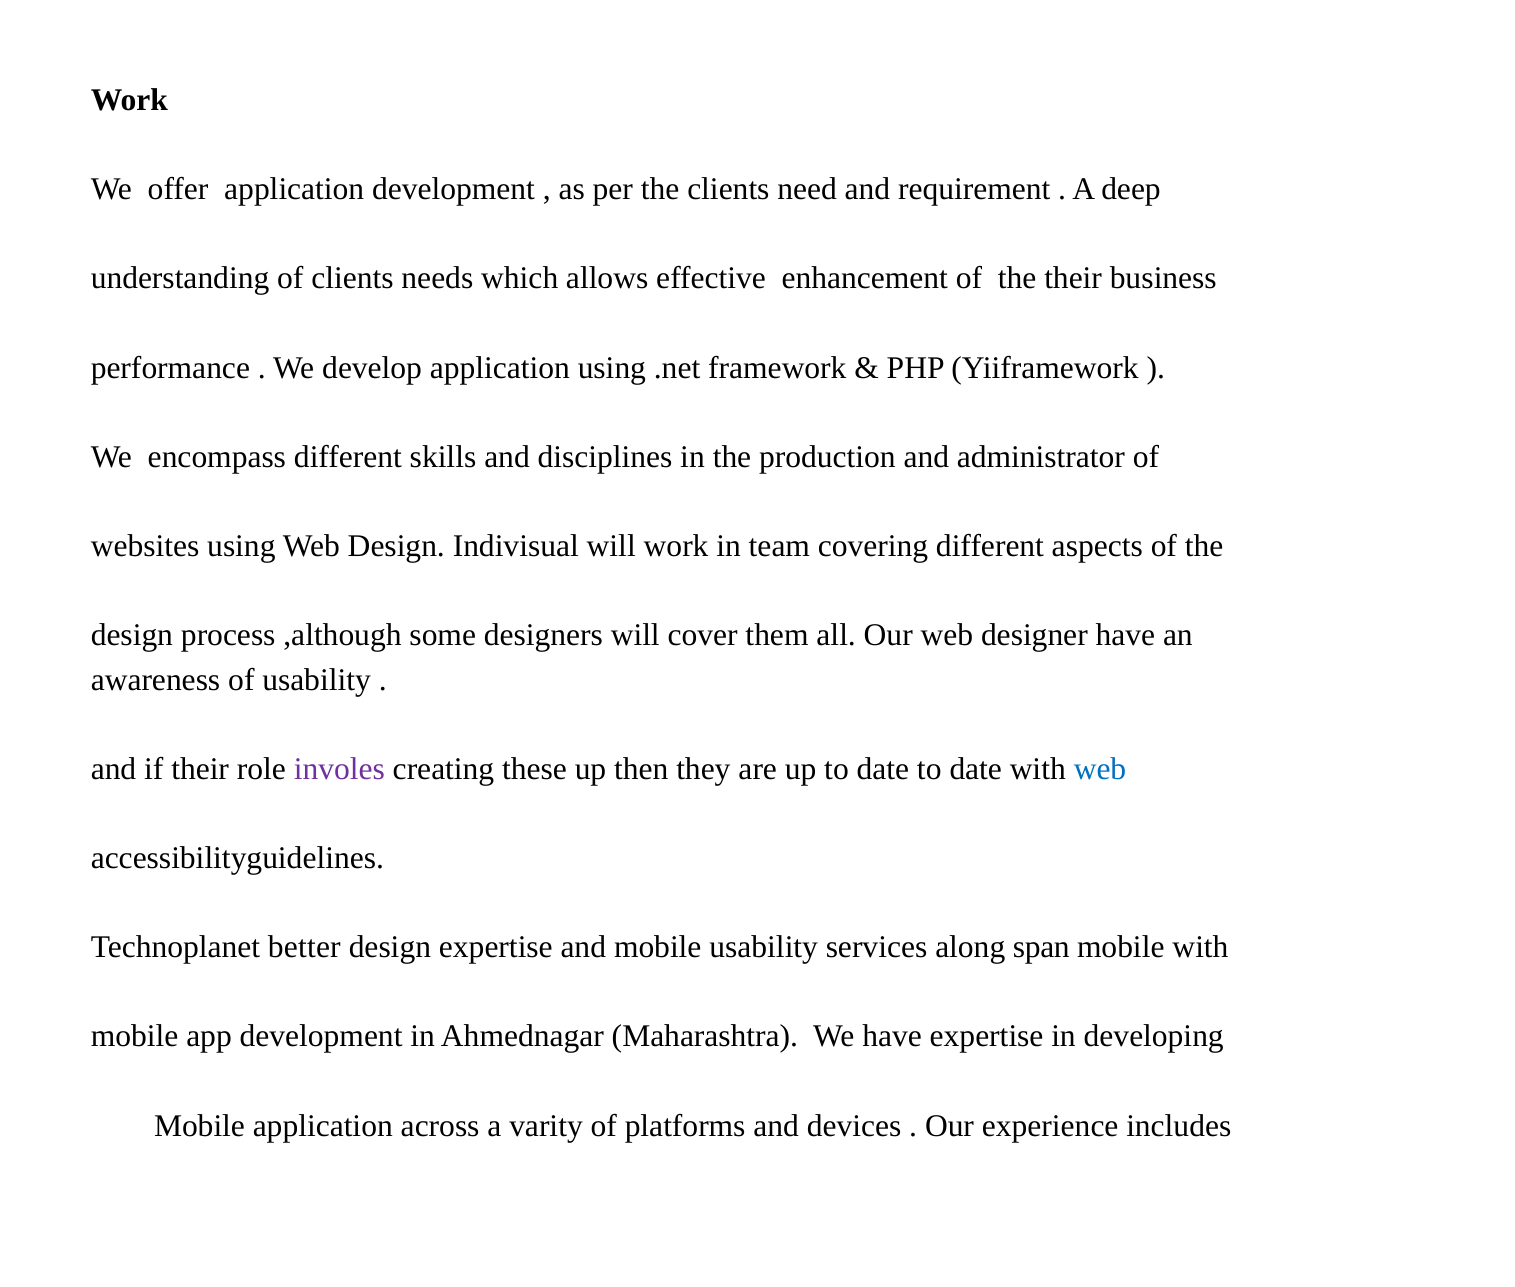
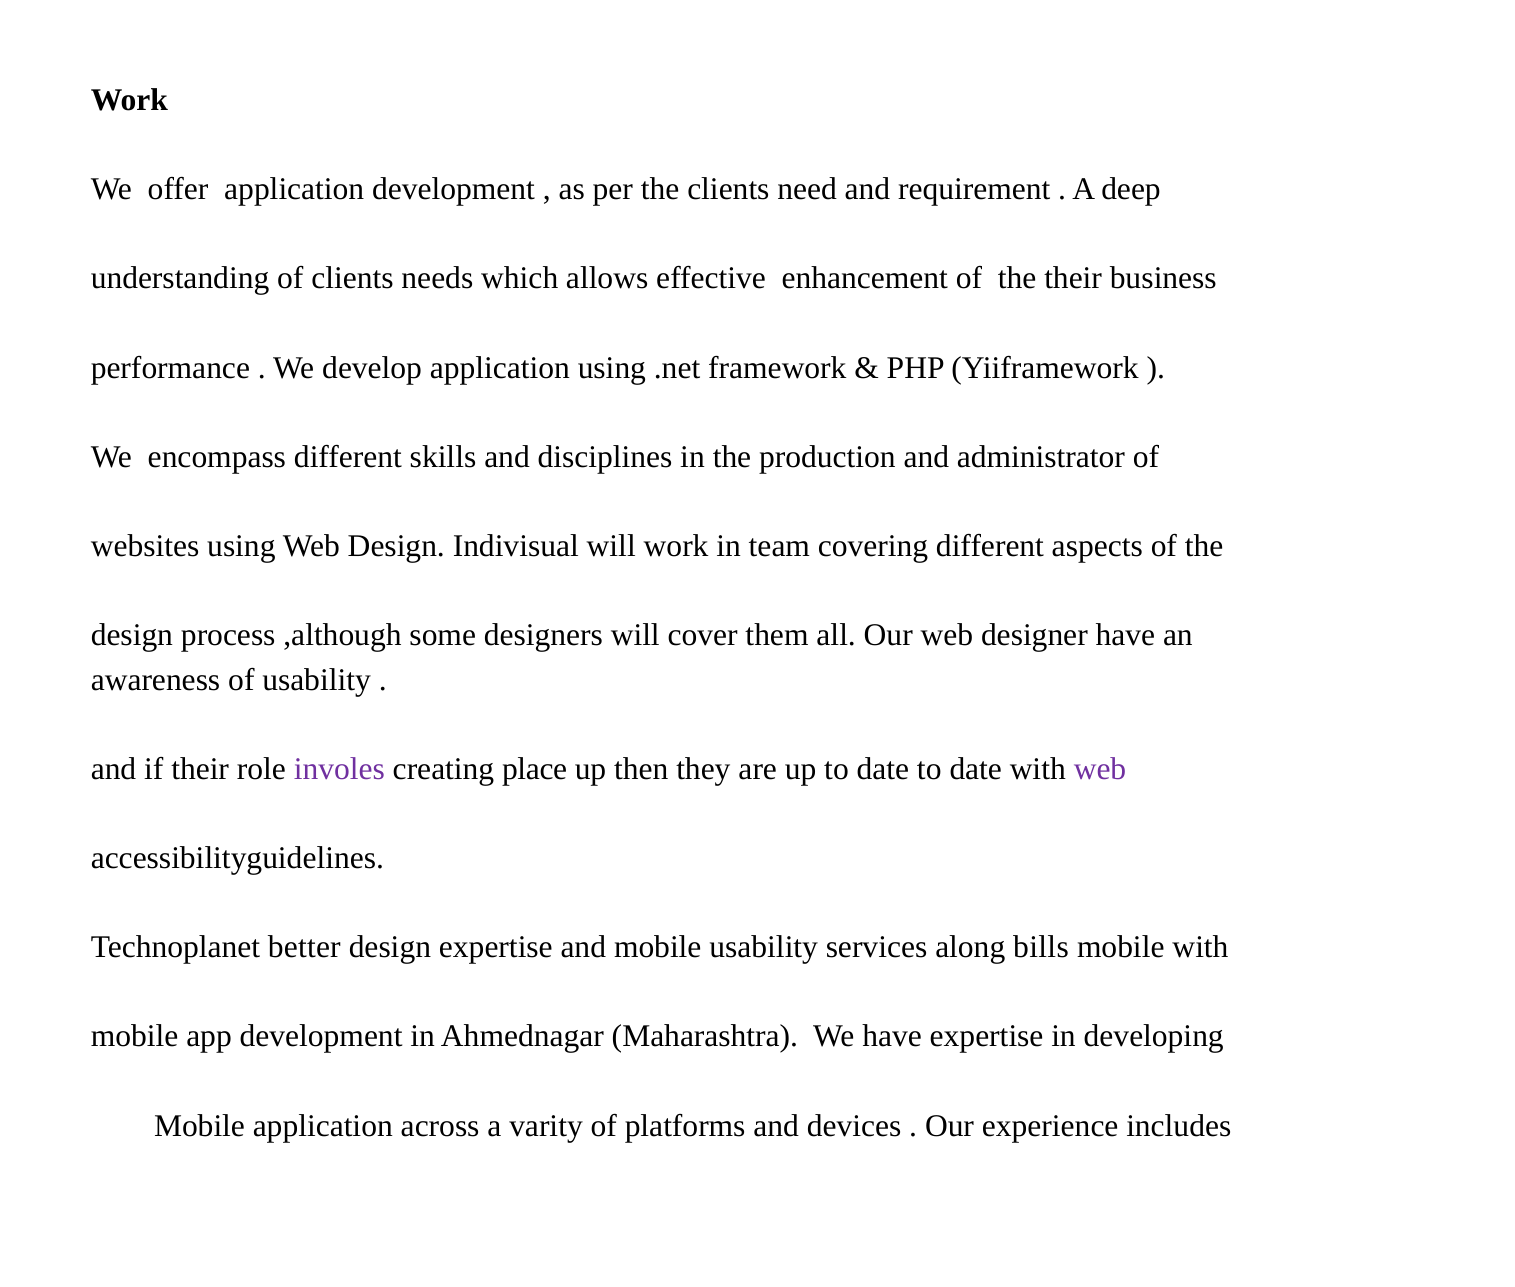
these: these -> place (535, 769)
web colour: blue -> purple (1100, 769)
span: span -> bills (1041, 948)
